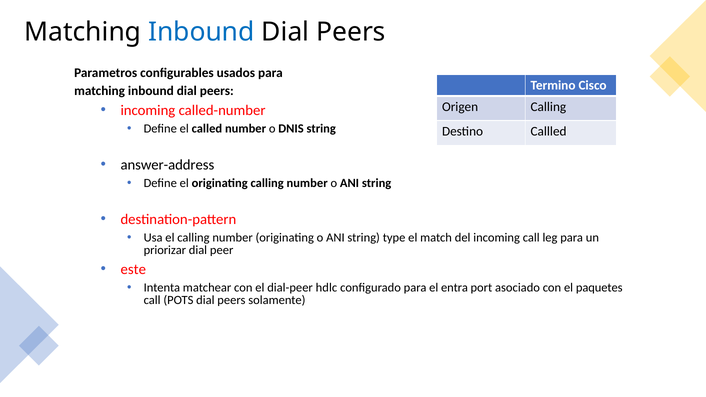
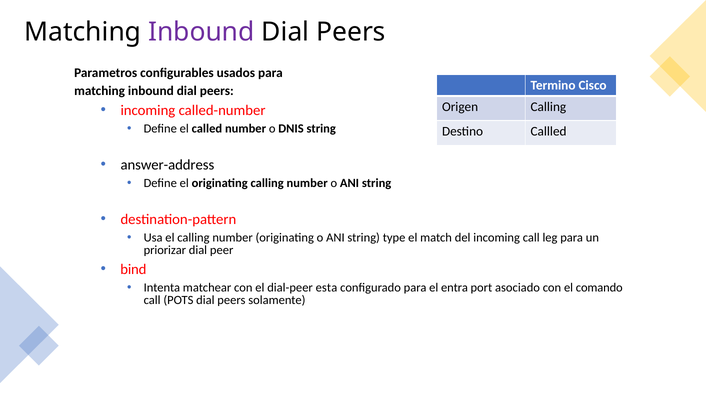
Inbound colour: blue -> purple (201, 32)
este: este -> bind (133, 269)
hdlc: hdlc -> esta (326, 288)
paquetes: paquetes -> comando (599, 288)
